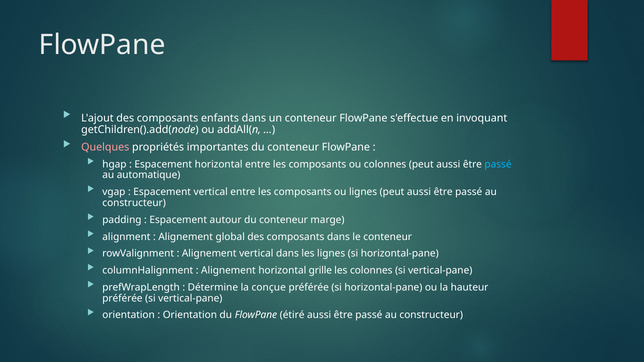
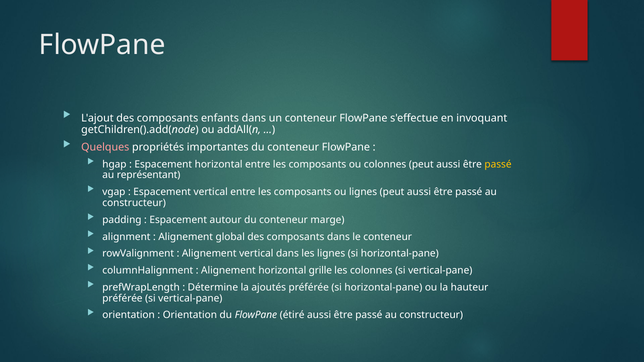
passé colour: light blue -> yellow (498, 164)
automatique: automatique -> représentant (149, 175)
conçue: conçue -> ajoutés (269, 288)
